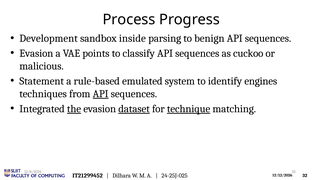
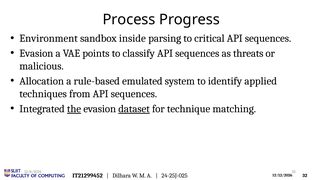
Development: Development -> Environment (49, 38)
benign: benign -> critical (209, 38)
cuckoo: cuckoo -> threats (248, 53)
Statement: Statement -> Allocation (42, 81)
engines: engines -> applied (261, 81)
API underline: present -> none (101, 94)
technique underline: present -> none (189, 109)
